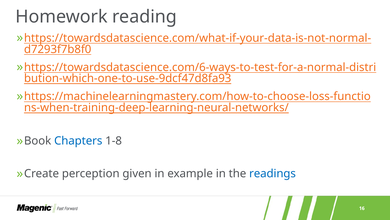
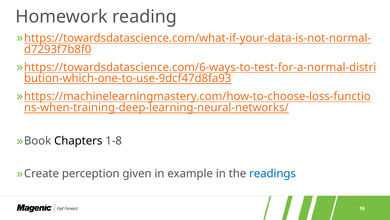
Chapters colour: blue -> black (78, 140)
